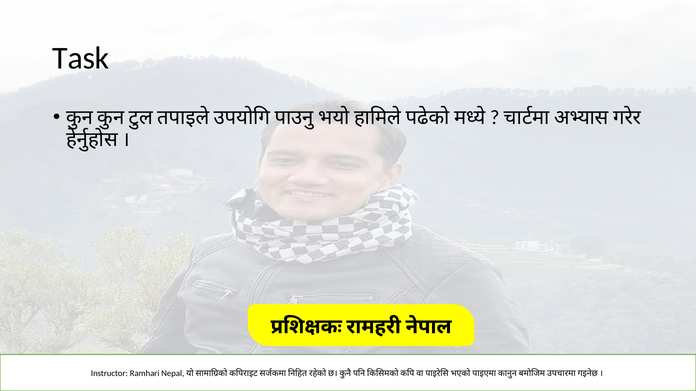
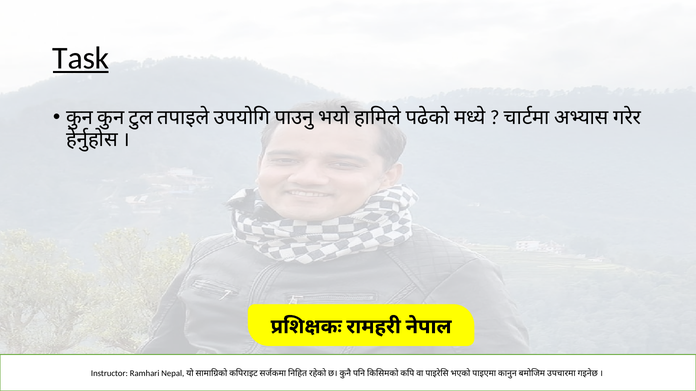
Task underline: none -> present (81, 58)
